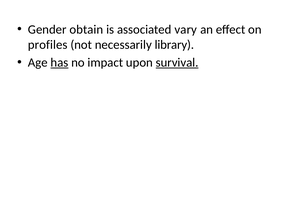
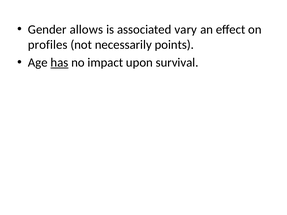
obtain: obtain -> allows (86, 29)
library: library -> points (174, 45)
survival underline: present -> none (177, 63)
